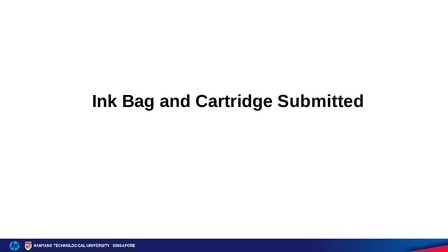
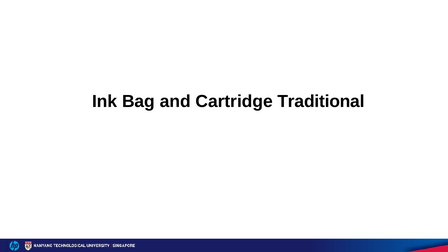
Submitted: Submitted -> Traditional (321, 101)
